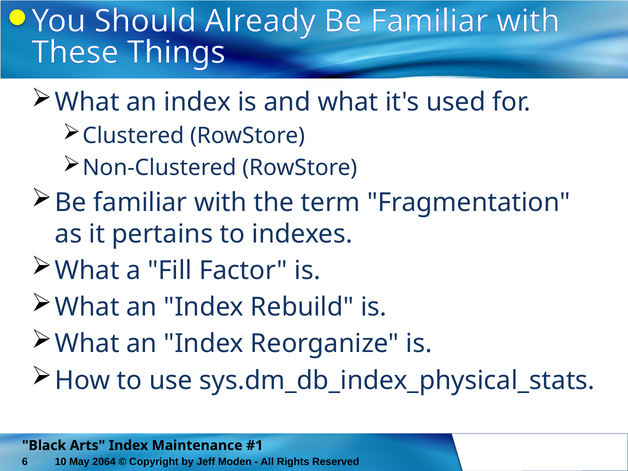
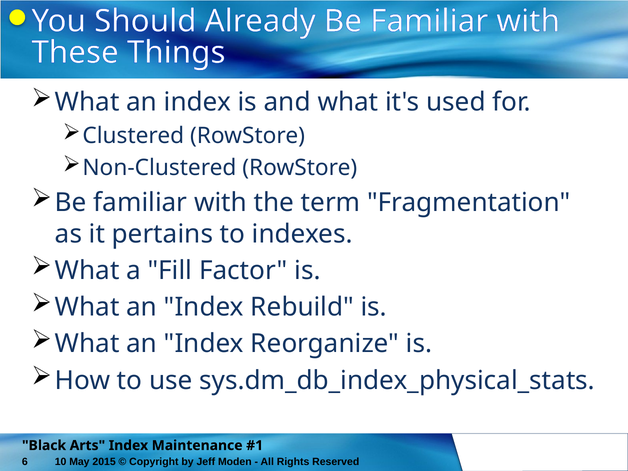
2064: 2064 -> 2015 (104, 462)
